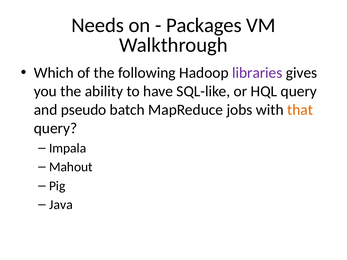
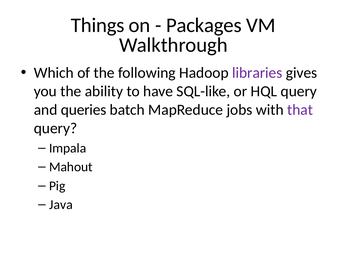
Needs: Needs -> Things (98, 25)
pseudo: pseudo -> queries (84, 110)
that colour: orange -> purple (300, 110)
